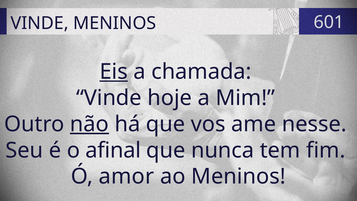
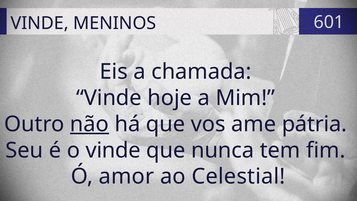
Eis underline: present -> none (114, 72)
nesse: nesse -> pátria (314, 124)
o afinal: afinal -> vinde (113, 150)
ao Meninos: Meninos -> Celestial (238, 176)
